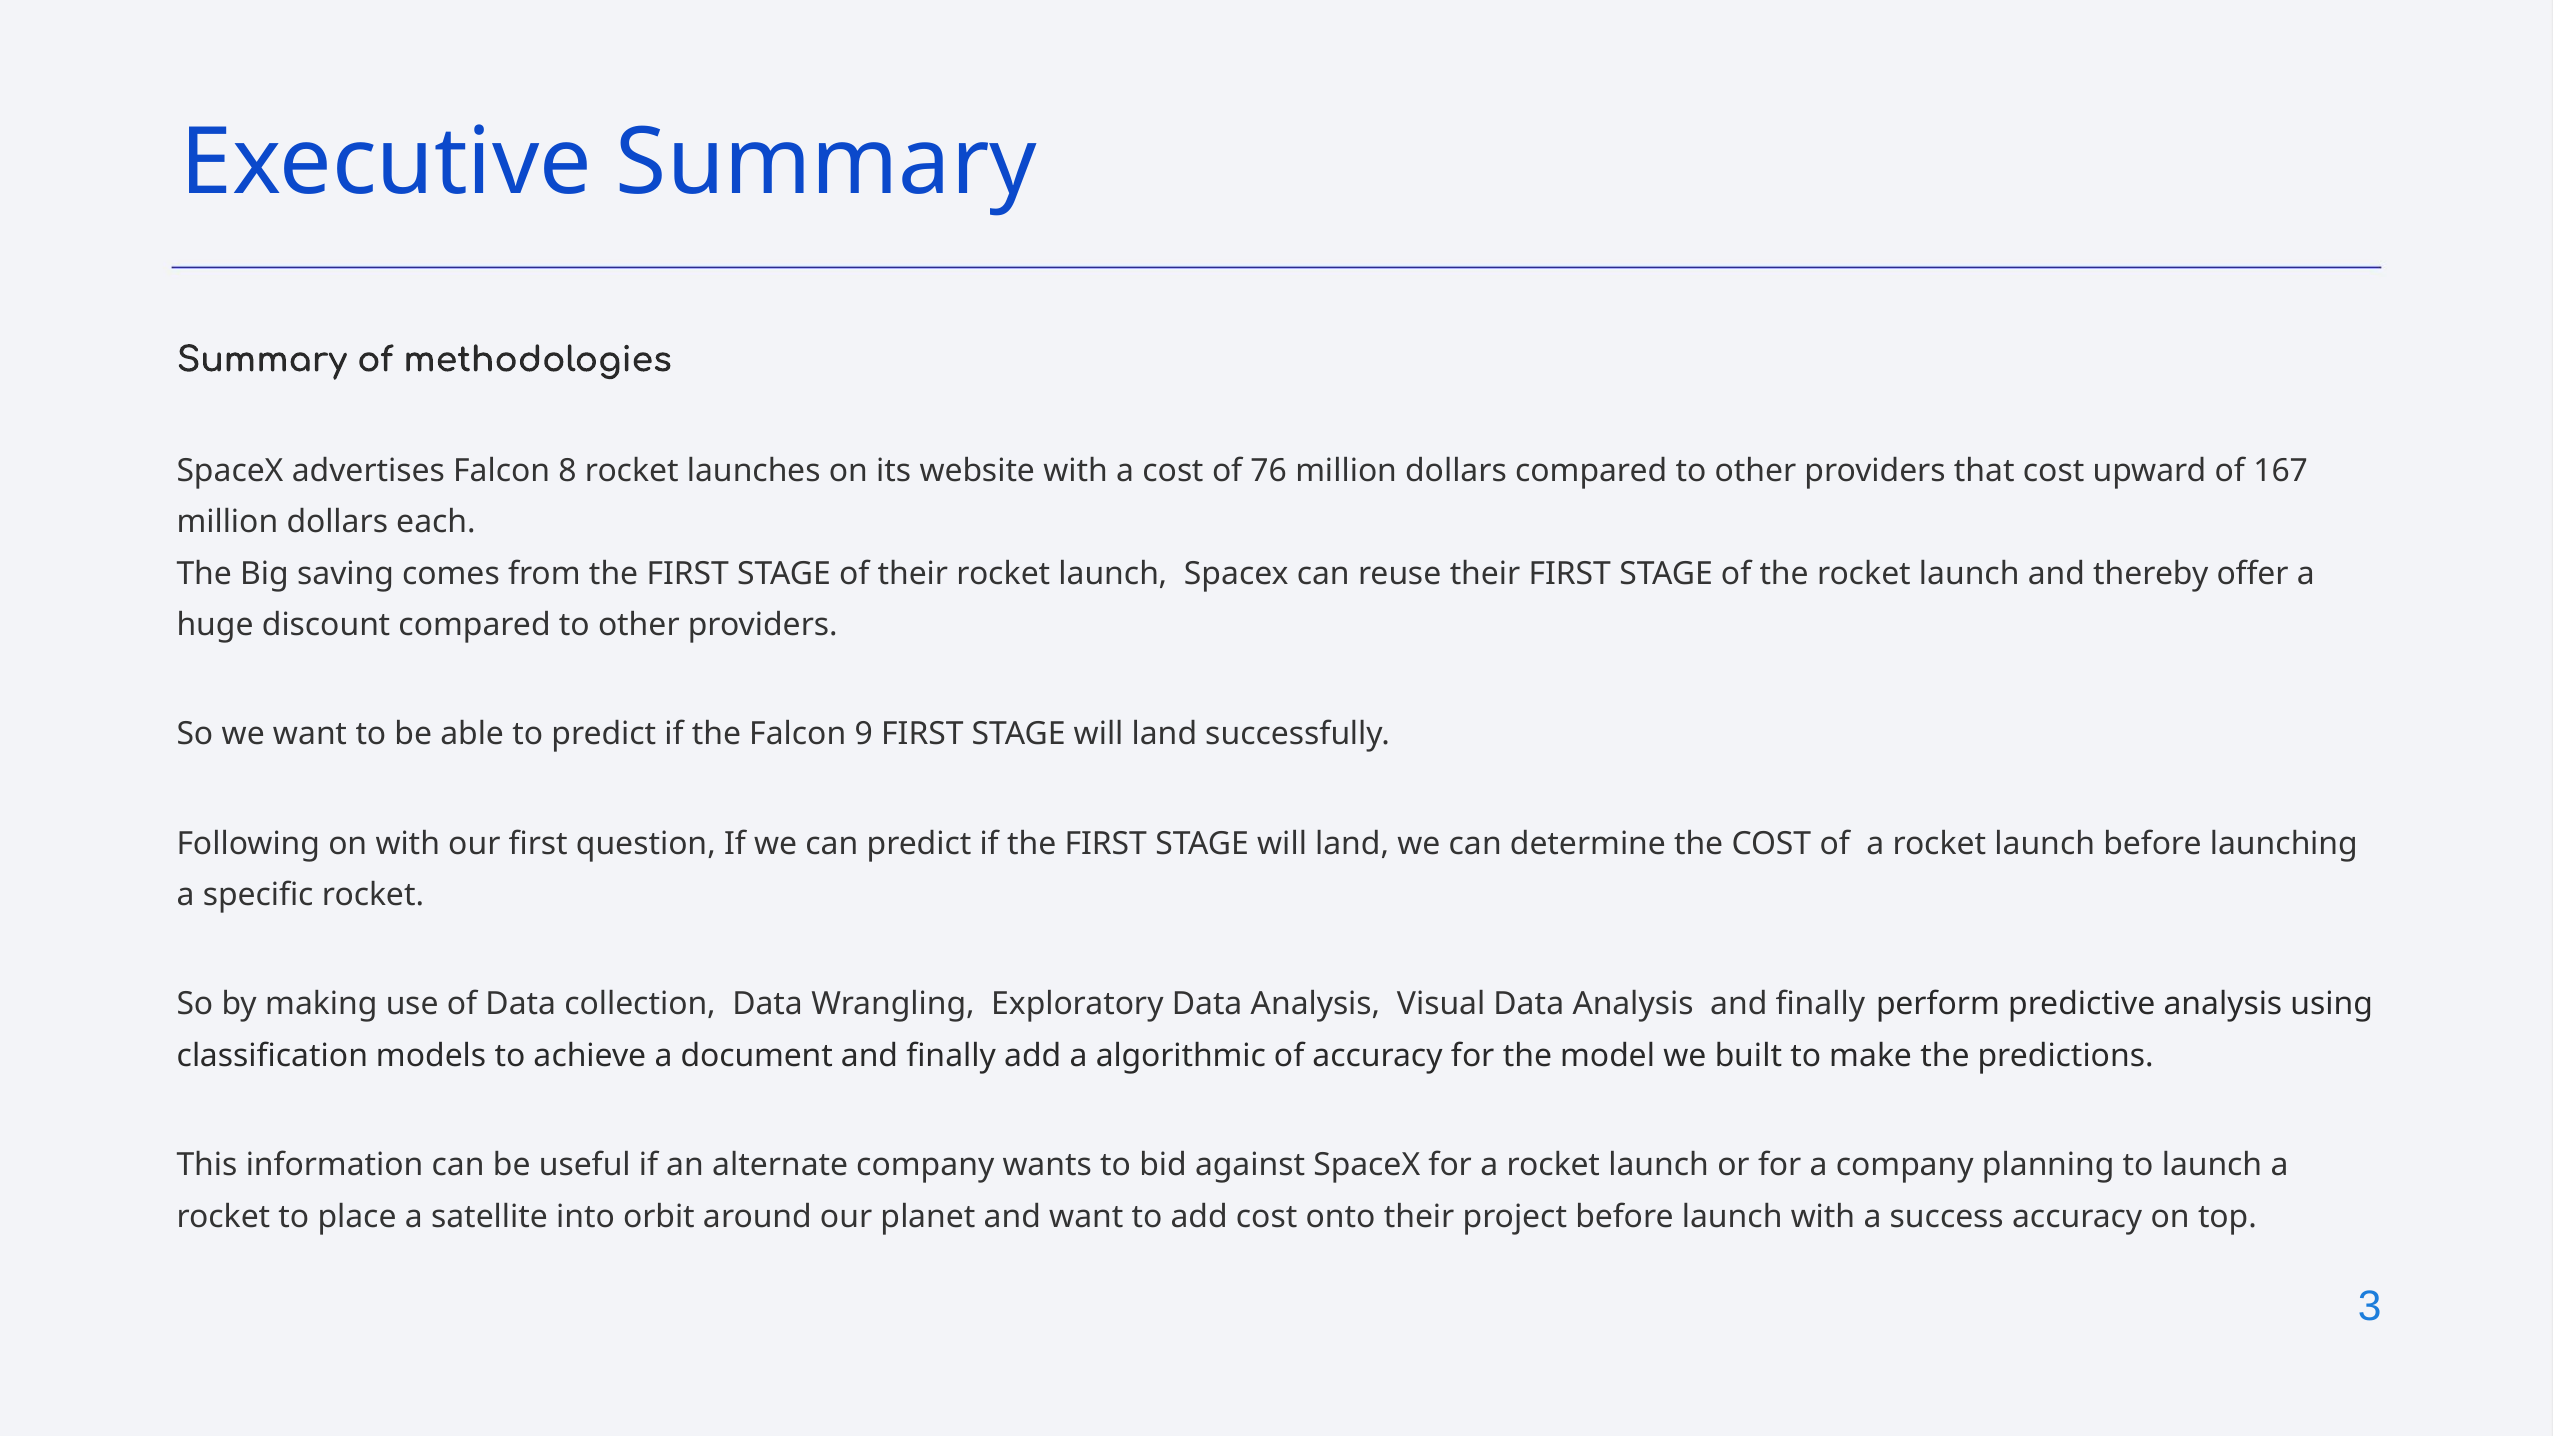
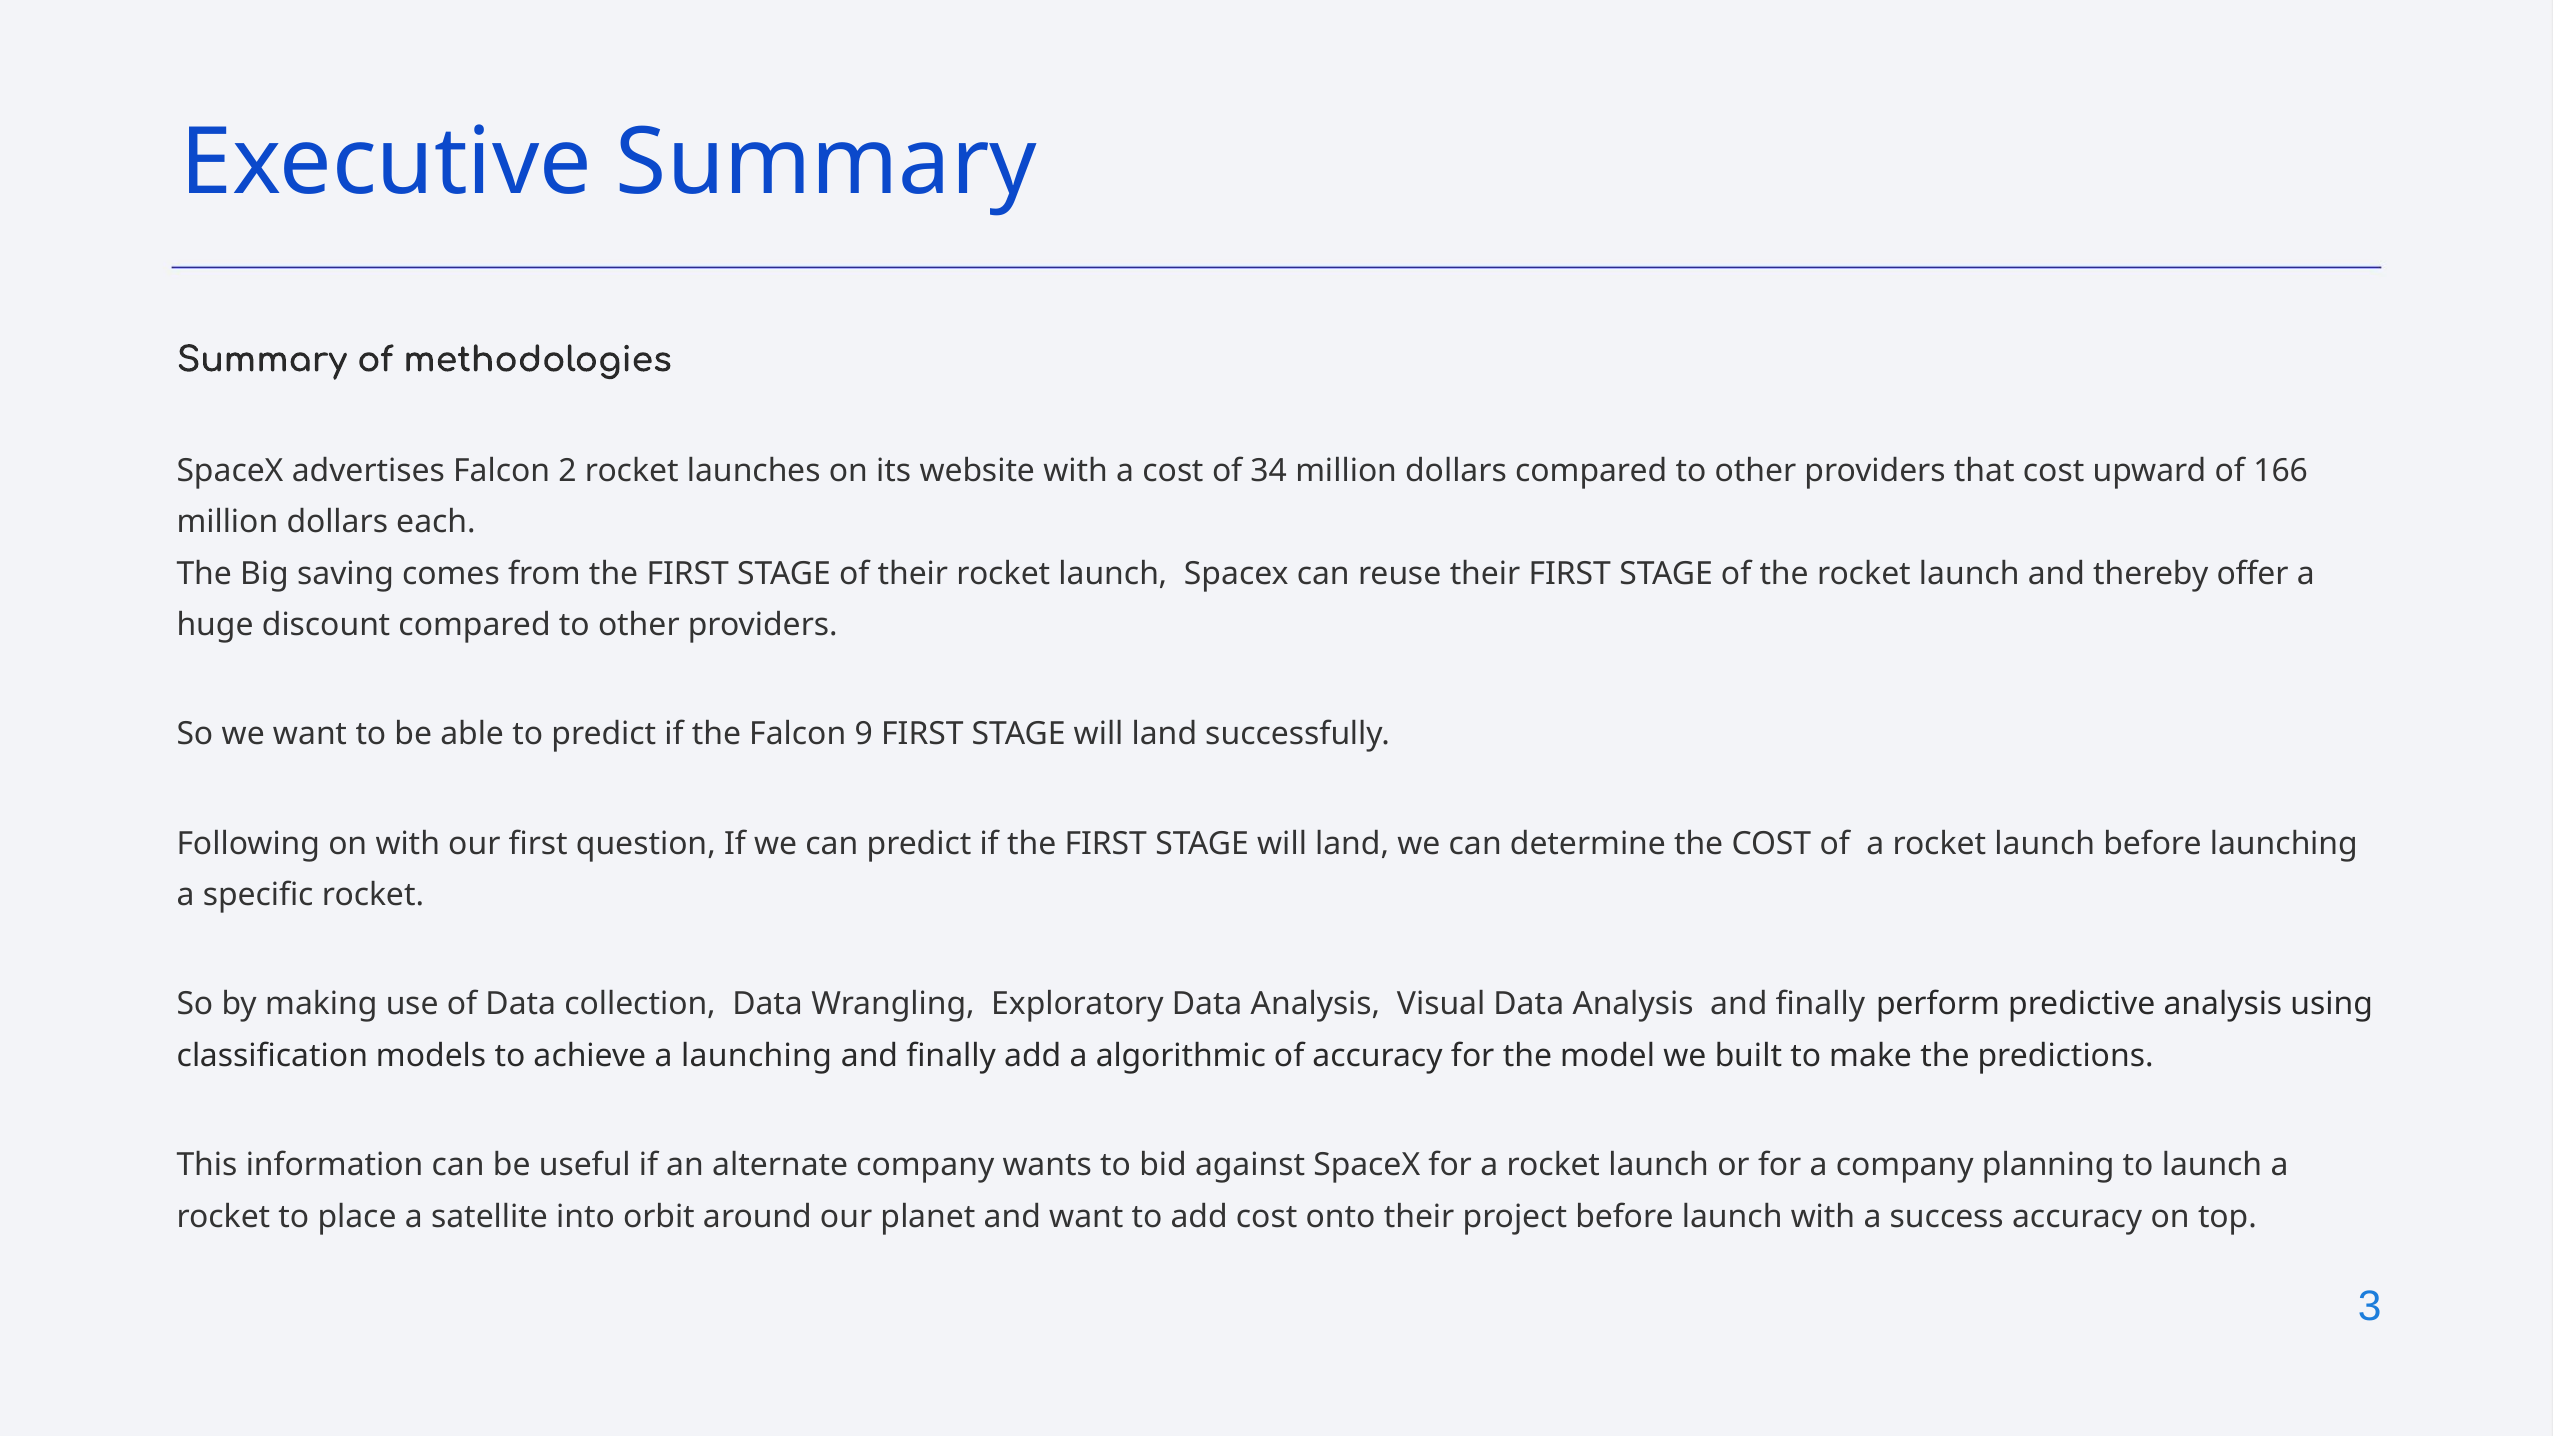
8: 8 -> 2 (567, 471)
76: 76 -> 34 (1269, 471)
167: 167 -> 166 (2281, 471)
a document: document -> launching (757, 1056)
